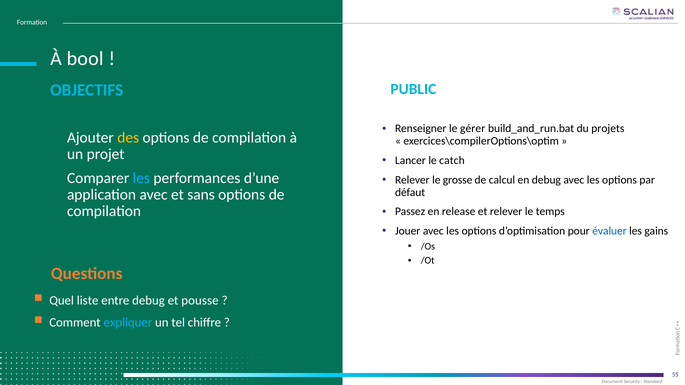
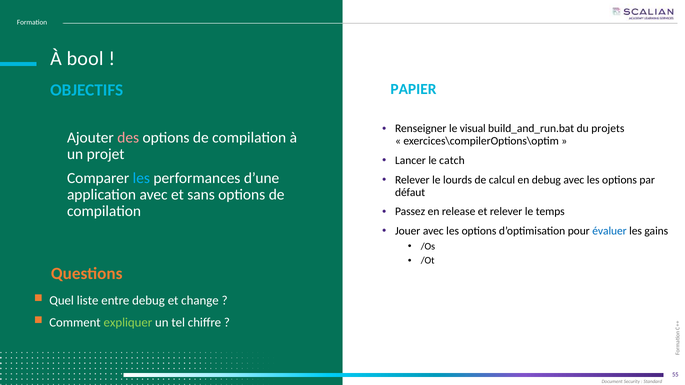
PUBLIC: PUBLIC -> PAPIER (413, 89)
gérer: gérer -> visual (473, 129)
des colour: yellow -> pink (128, 138)
grosse: grosse -> lourds (458, 180)
pousse: pousse -> change (200, 301)
expliquer colour: light blue -> light green (128, 323)
